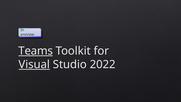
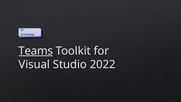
Visual underline: present -> none (34, 64)
